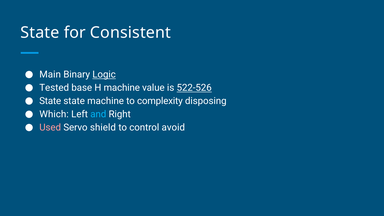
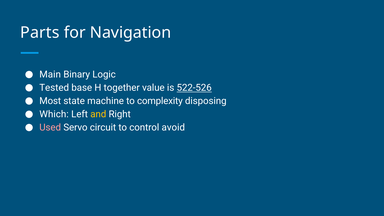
State: State -> Parts (40, 33)
Consistent: Consistent -> Navigation (131, 33)
Logic underline: present -> none (104, 75)
H machine: machine -> together (122, 88)
State: State -> Most (50, 101)
and colour: light blue -> yellow (98, 114)
shield: shield -> circuit (103, 128)
